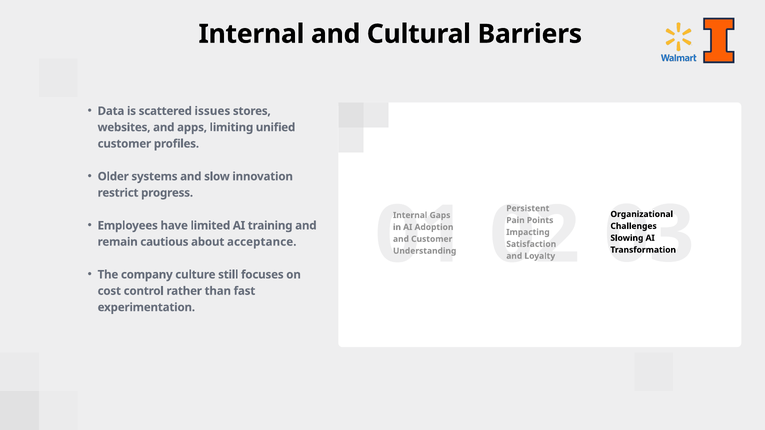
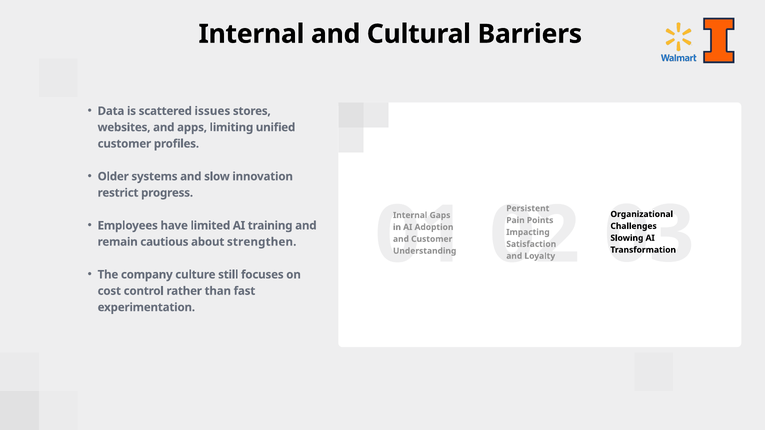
acceptance: acceptance -> strengthen (262, 242)
